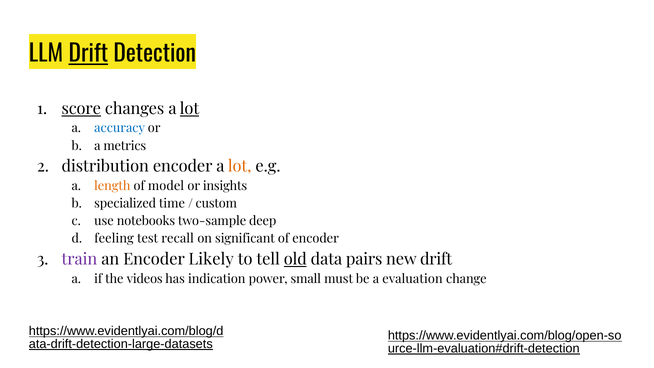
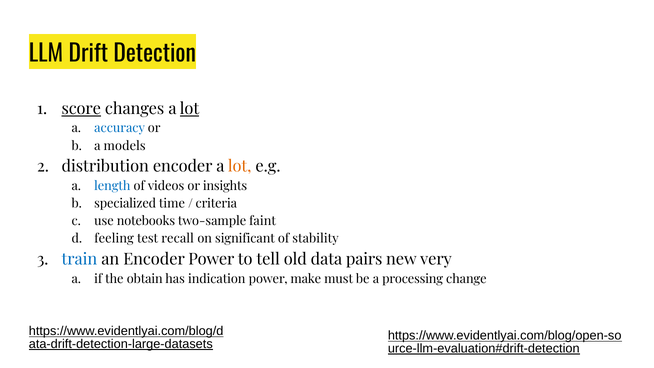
Drift underline: present -> none (88, 54)
metrics: metrics -> models (125, 146)
length colour: orange -> blue (112, 186)
model: model -> videos (166, 186)
custom: custom -> criteria (216, 204)
deep: deep -> faint (263, 221)
of encoder: encoder -> stability (316, 239)
train colour: purple -> blue (79, 259)
Encoder Likely: Likely -> Power (211, 259)
old underline: present -> none (295, 259)
new drift: drift -> very (436, 259)
videos: videos -> obtain (145, 279)
small: small -> make (306, 279)
evaluation: evaluation -> processing (413, 279)
